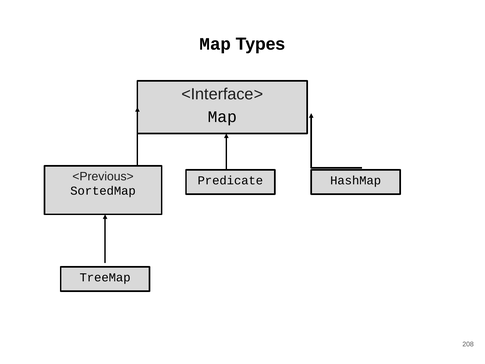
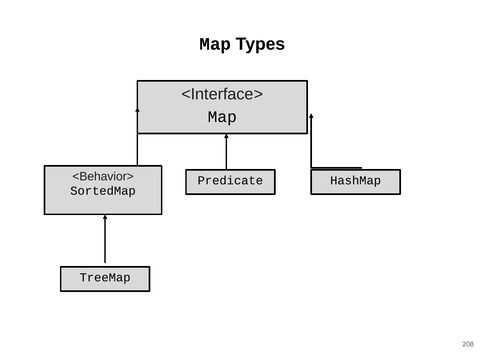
<Previous>: <Previous> -> <Behavior> (103, 176)
